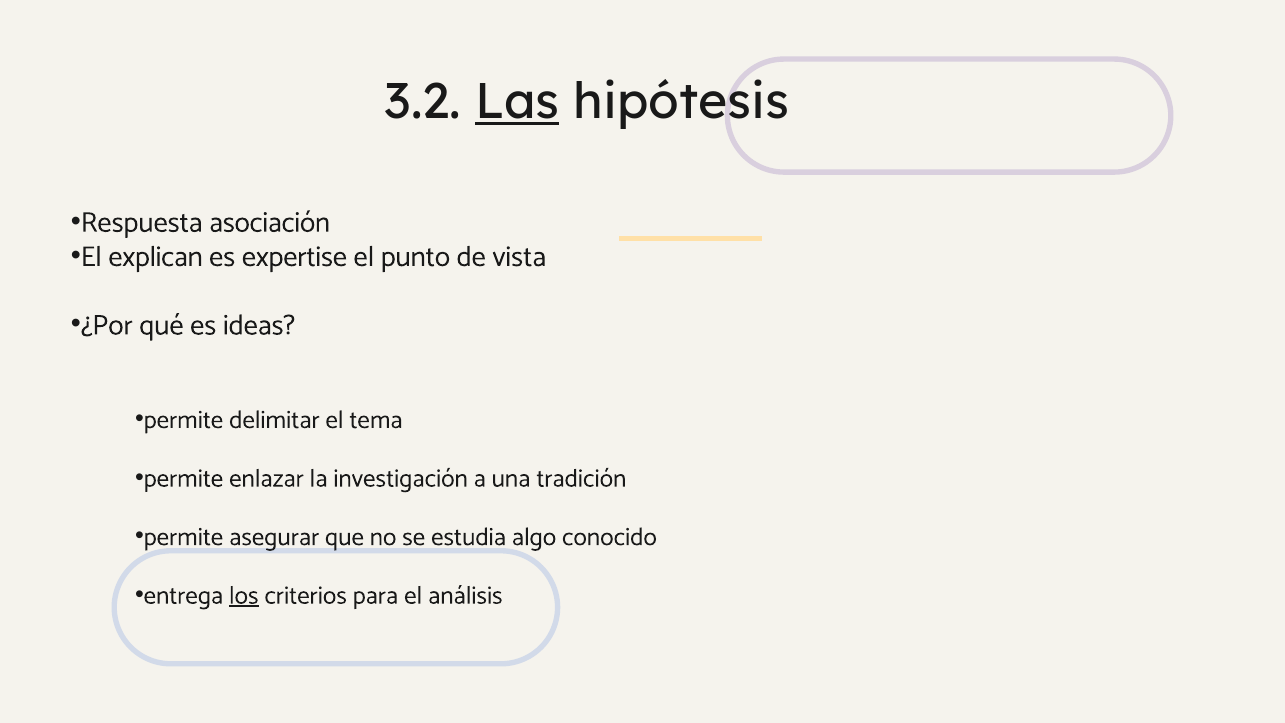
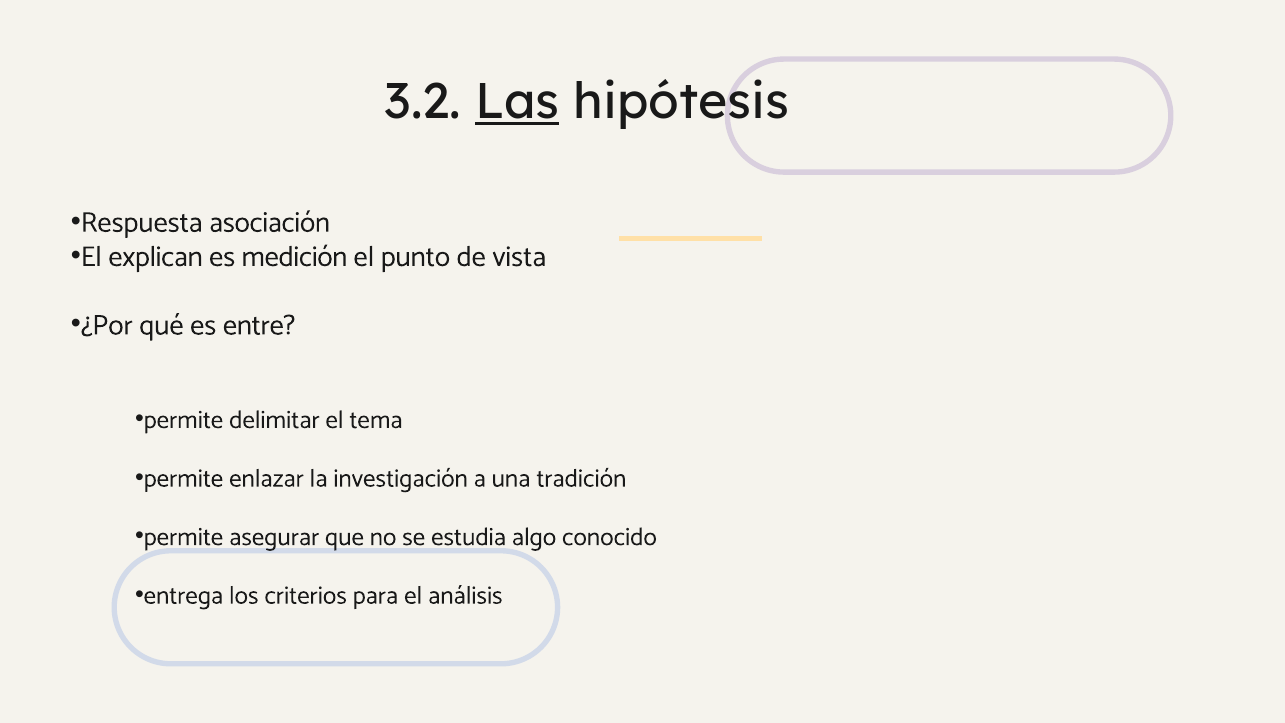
expertise: expertise -> medición (294, 256)
ideas: ideas -> entre (259, 325)
los underline: present -> none (244, 595)
